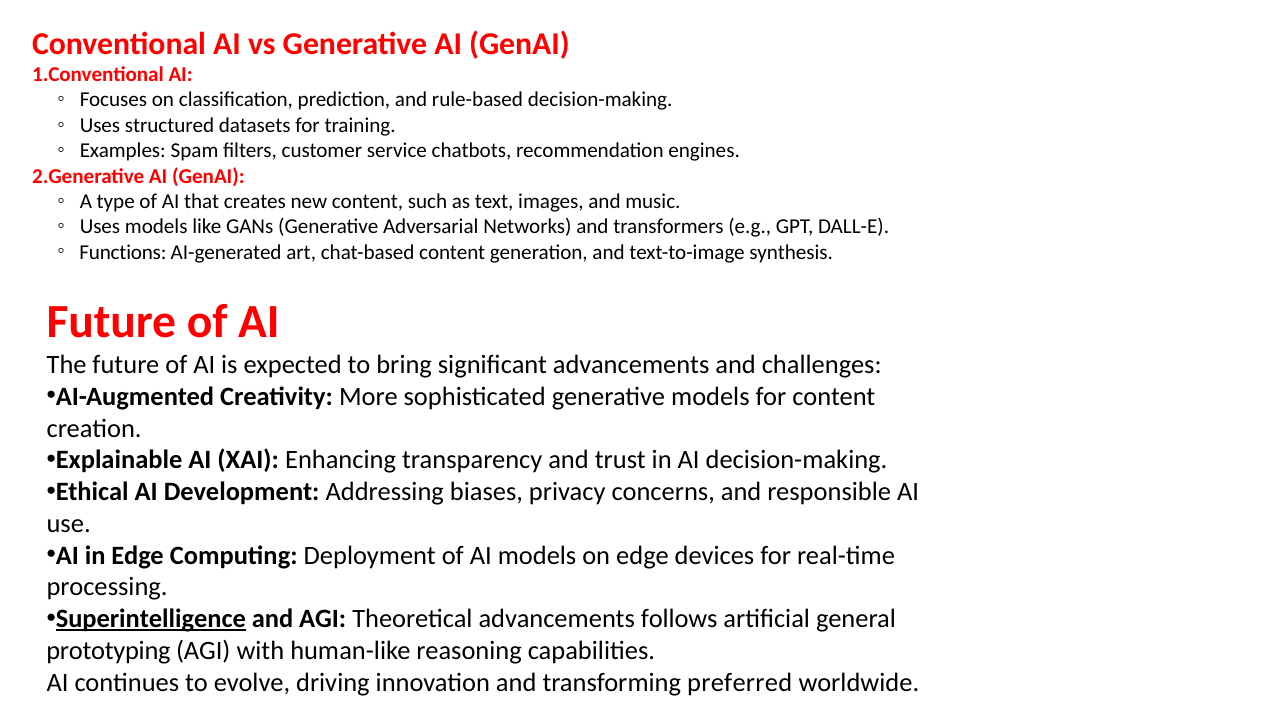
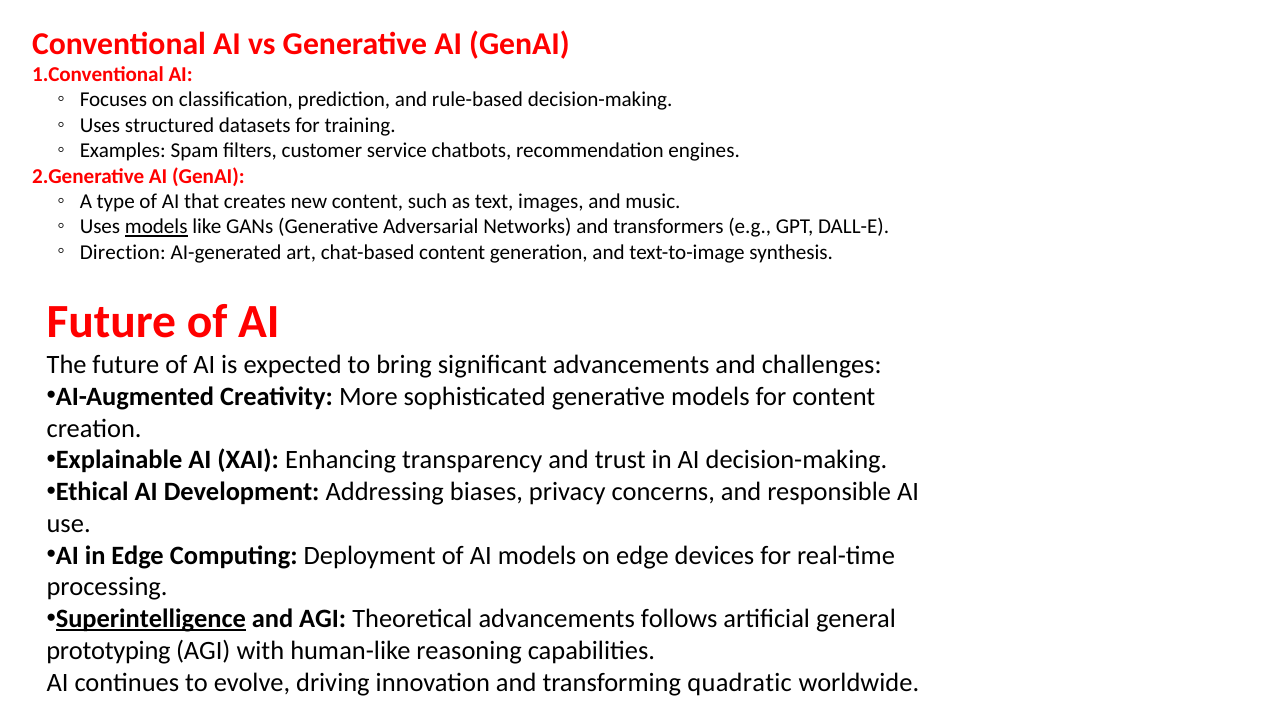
models underline: none -> present (156, 227)
Functions: Functions -> Direction (123, 252)
preferred: preferred -> quadratic (740, 682)
